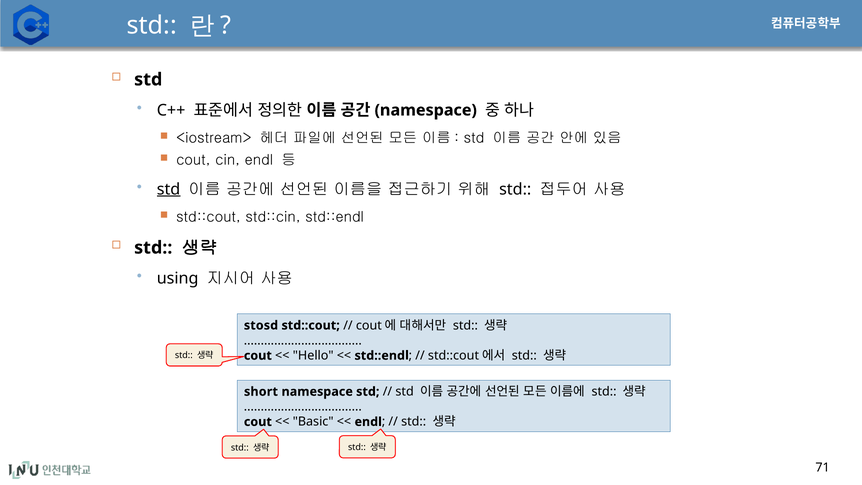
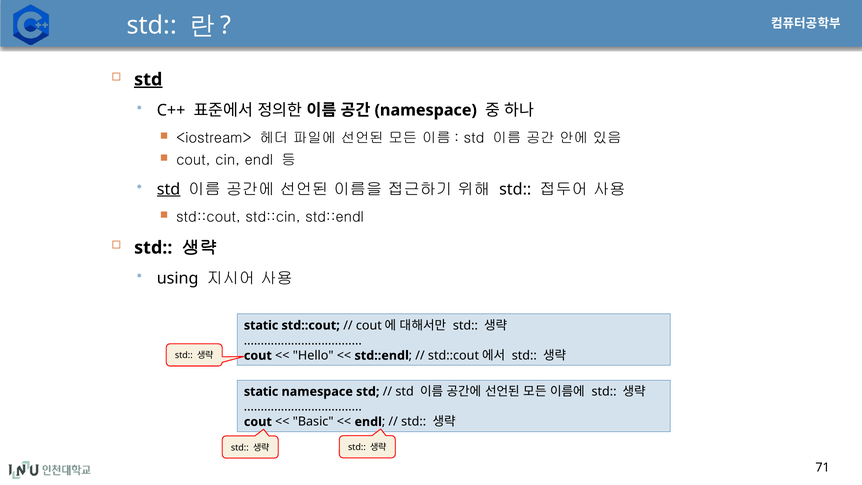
std underline: none -> present (148, 79)
stosd: stosd -> static (261, 325)
short: short -> static (261, 392)
